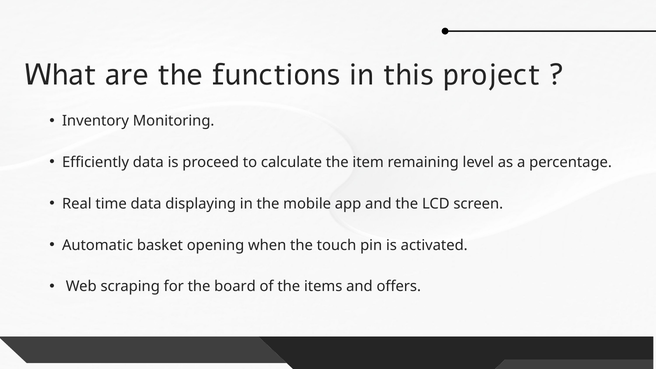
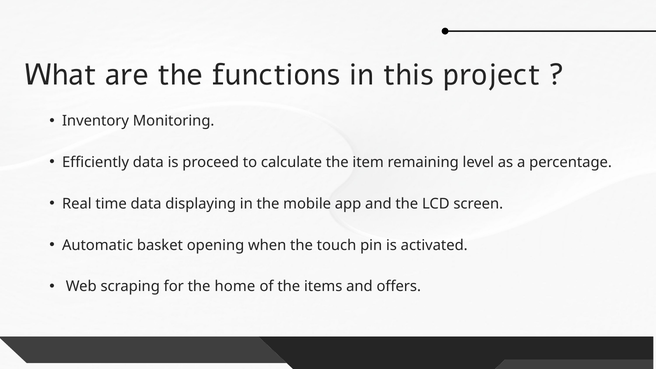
board: board -> home (235, 287)
